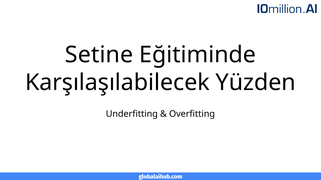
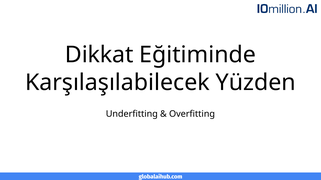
Setine: Setine -> Dikkat (99, 55)
